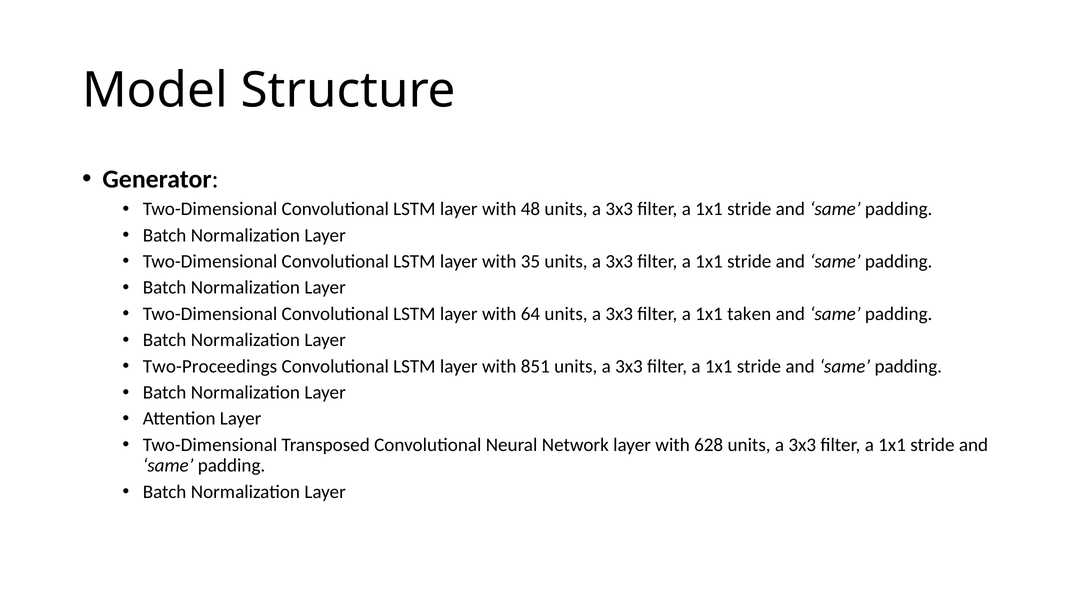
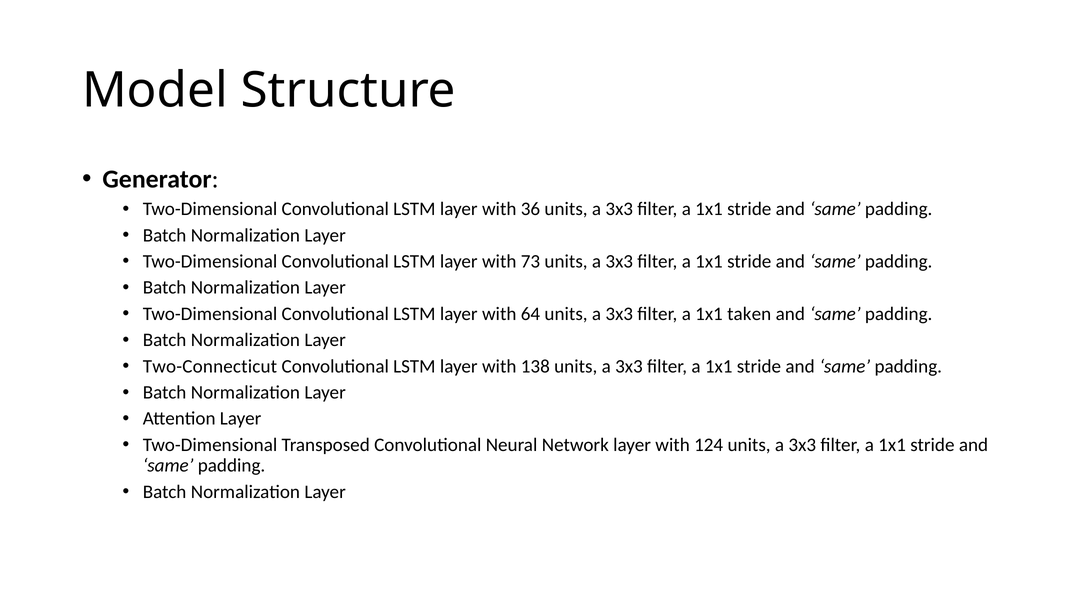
48: 48 -> 36 (530, 209)
35: 35 -> 73 (530, 262)
Two-Proceedings: Two-Proceedings -> Two-Connecticut (210, 366)
851: 851 -> 138 (535, 366)
628: 628 -> 124 (709, 445)
